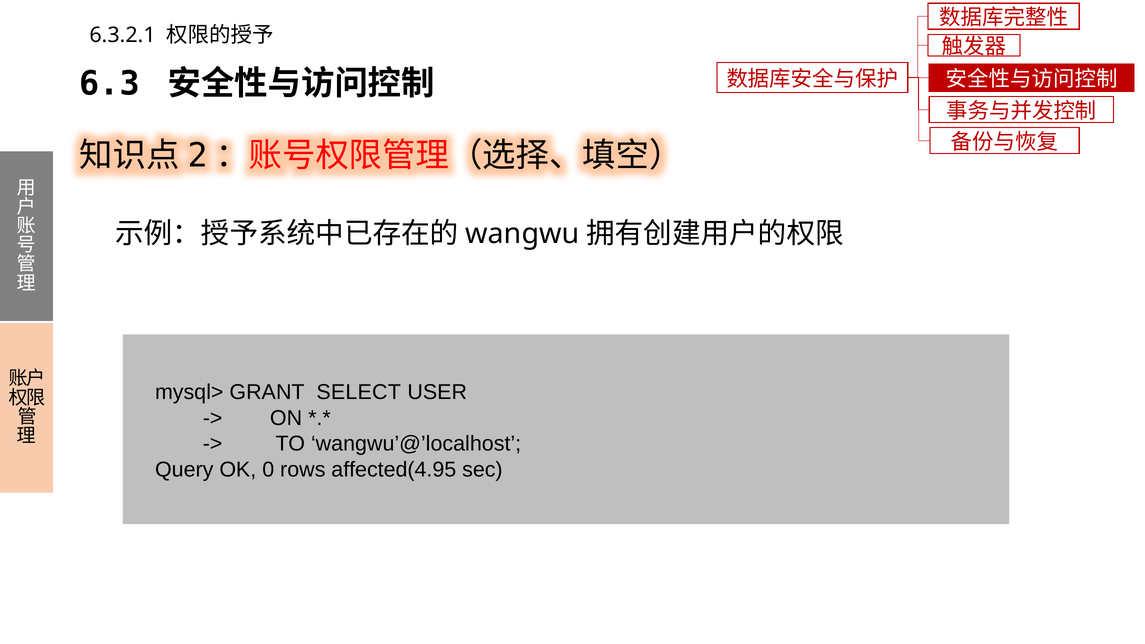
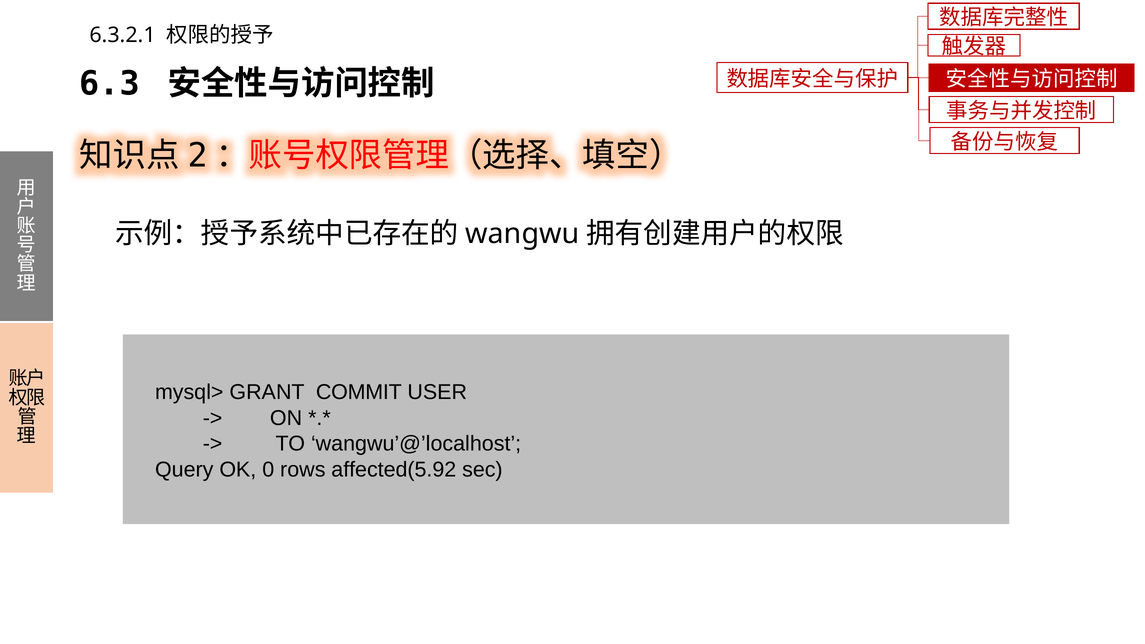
SELECT: SELECT -> COMMIT (359, 392)
affected(4.95: affected(4.95 -> affected(5.92 (394, 469)
